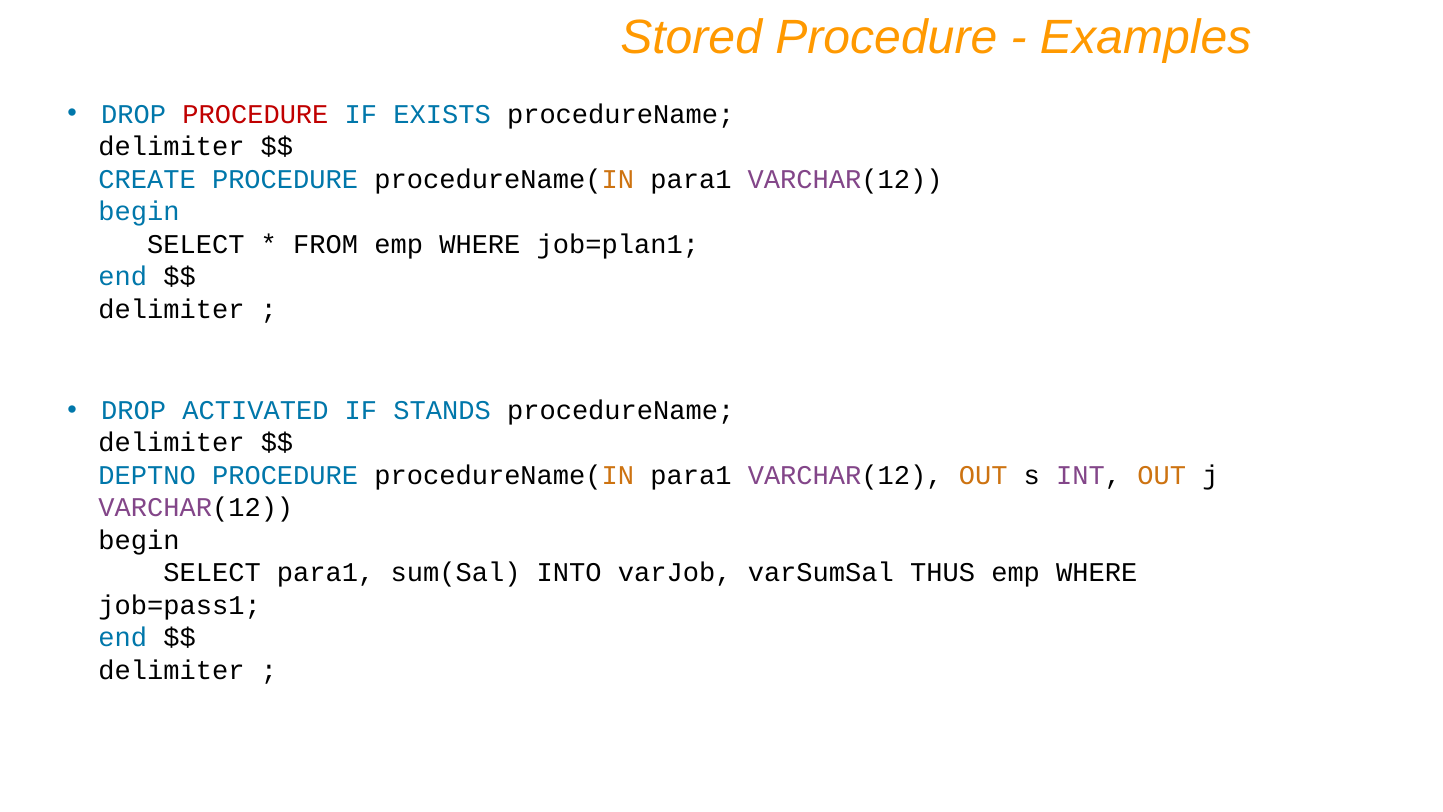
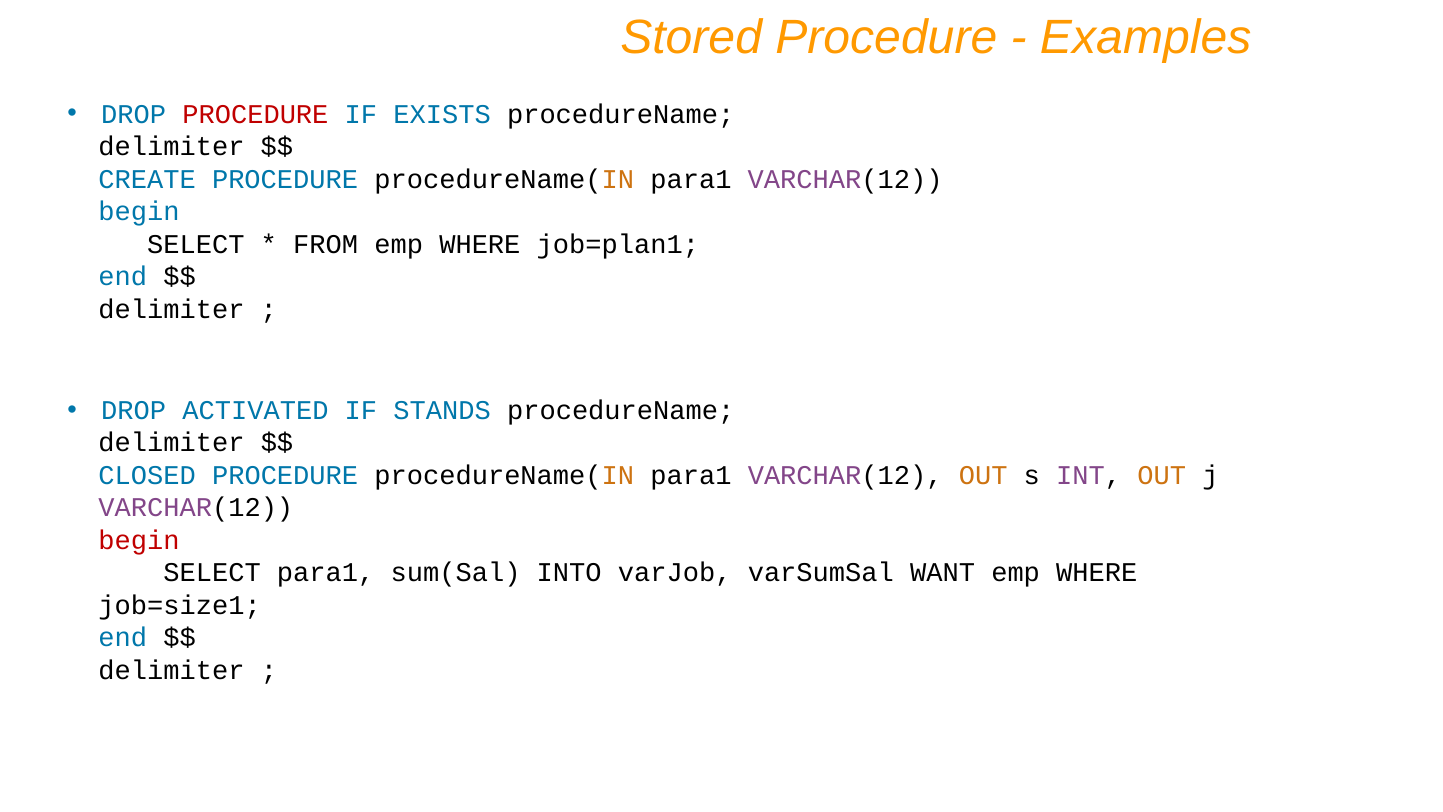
DEPTNO: DEPTNO -> CLOSED (147, 475)
begin colour: black -> red (139, 540)
THUS: THUS -> WANT (943, 573)
job=pass1: job=pass1 -> job=size1 (180, 605)
